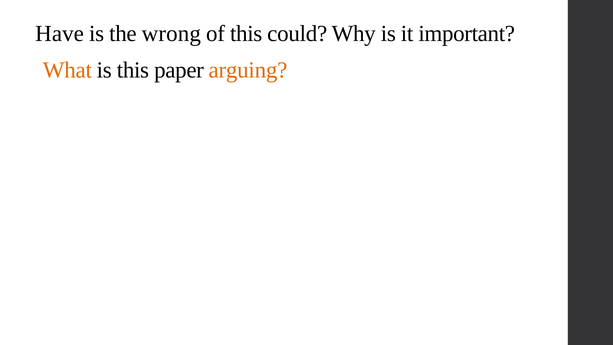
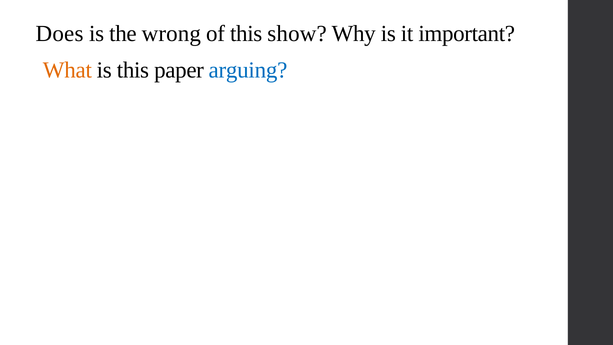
Have: Have -> Does (60, 34)
could: could -> show (297, 34)
arguing colour: orange -> blue (248, 70)
